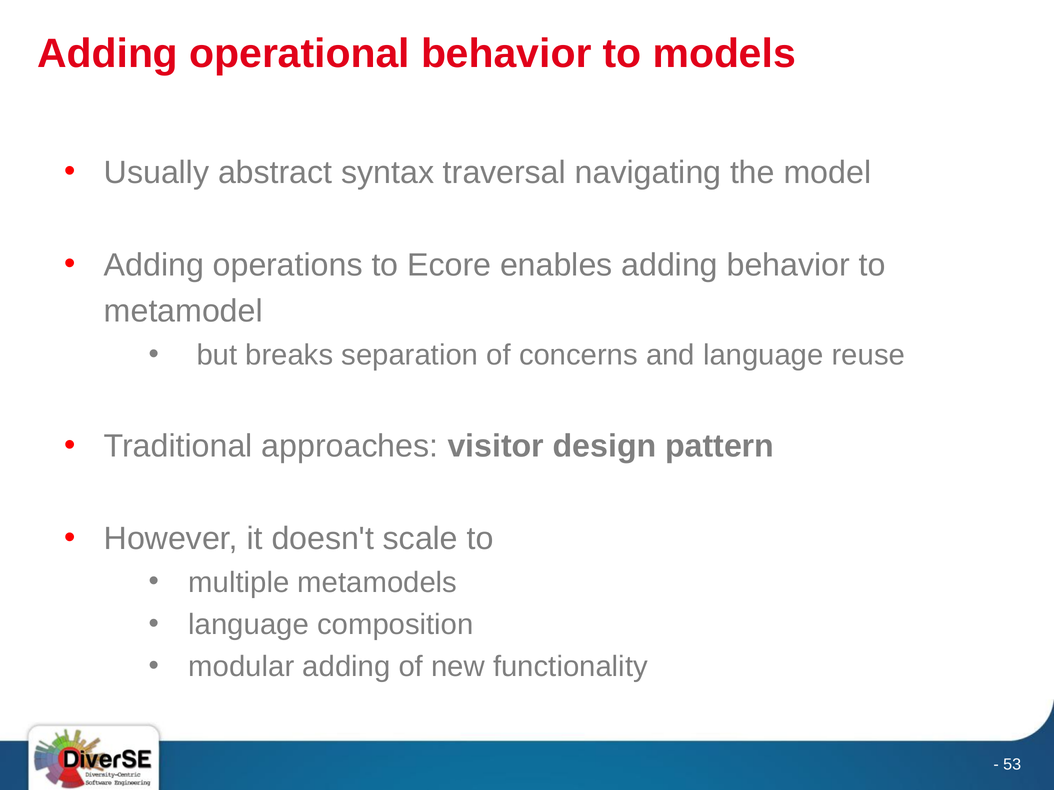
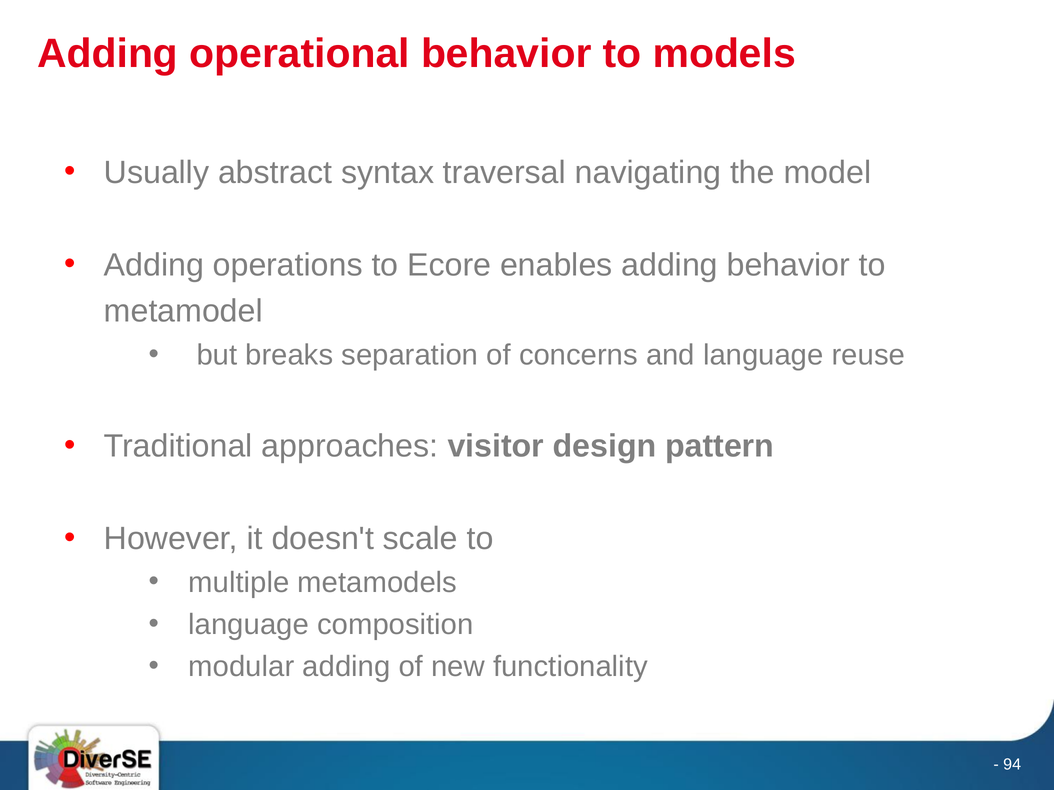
53: 53 -> 94 (1012, 765)
